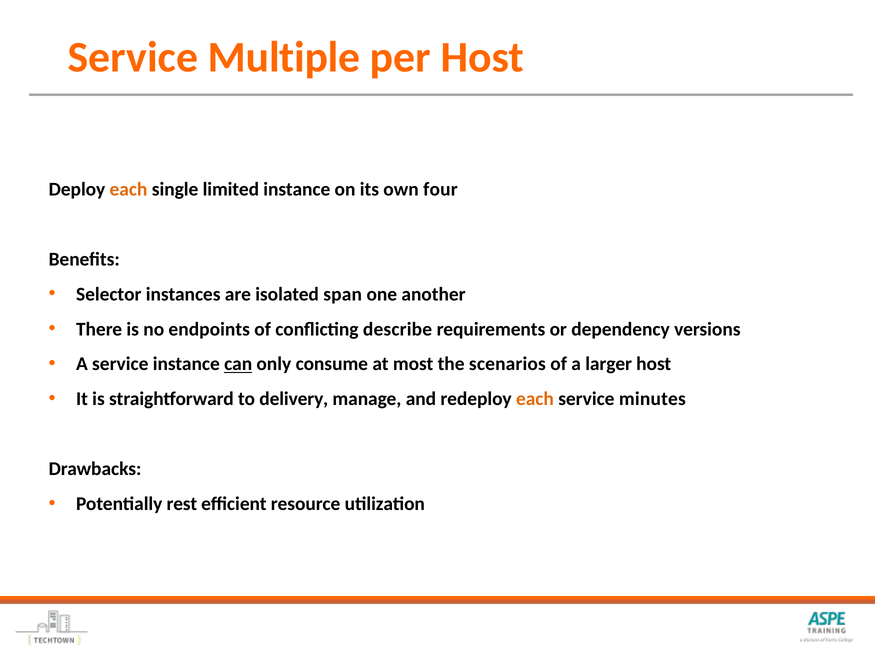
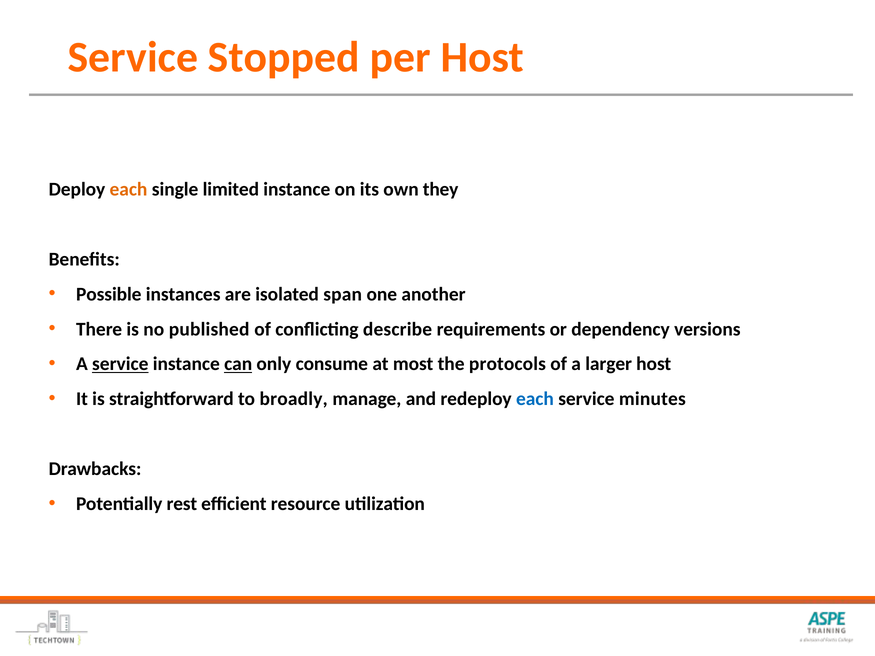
Multiple: Multiple -> Stopped (284, 57)
four: four -> they (441, 189)
Selector: Selector -> Possible (109, 294)
endpoints: endpoints -> published (209, 329)
service underline: none -> present (120, 364)
scenarios: scenarios -> protocols (507, 364)
delivery: delivery -> broadly (294, 399)
each colour: orange -> blue (535, 399)
